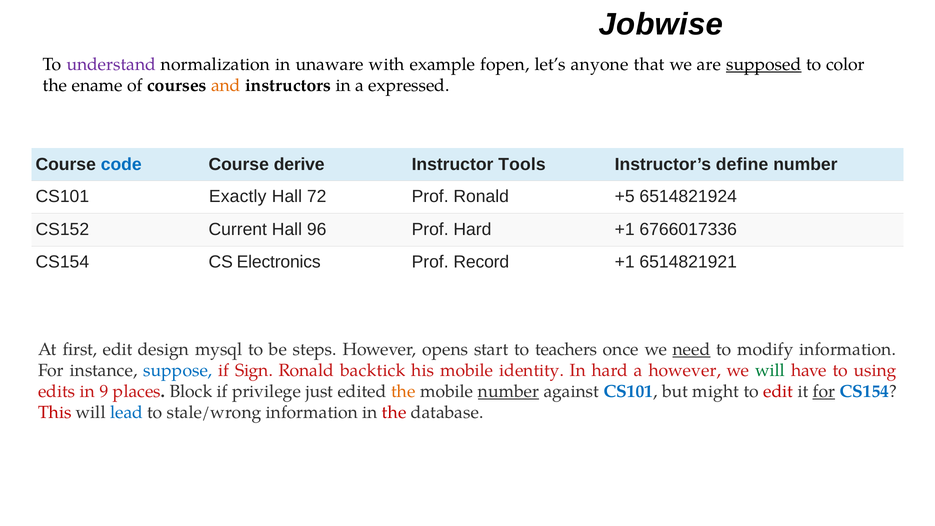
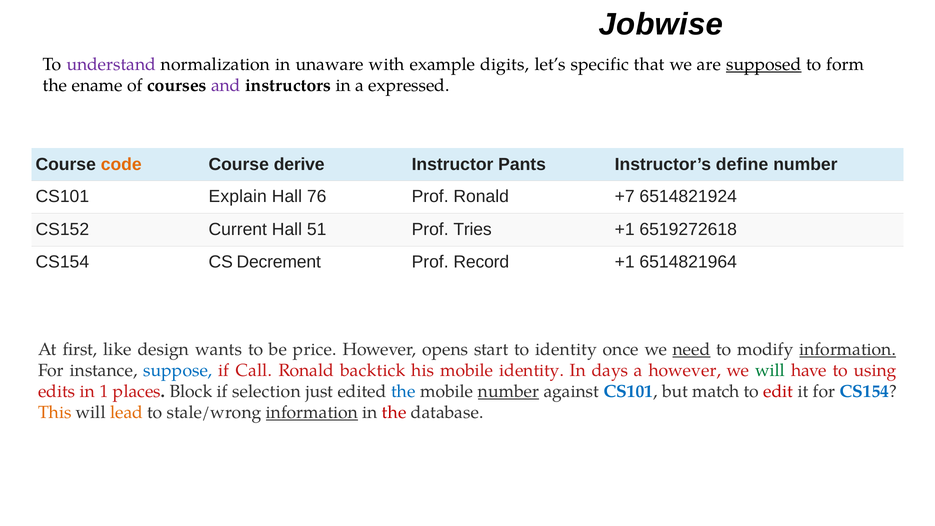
fopen: fopen -> digits (505, 64)
anyone: anyone -> specific (600, 64)
color: color -> form (845, 64)
and colour: orange -> purple (226, 86)
code colour: blue -> orange (121, 165)
Tools: Tools -> Pants (522, 165)
Exactly: Exactly -> Explain (238, 197)
72: 72 -> 76 (317, 197)
+5: +5 -> +7 (625, 197)
96: 96 -> 51 (317, 229)
Prof Hard: Hard -> Tries (473, 229)
6766017336: 6766017336 -> 6519272618 (688, 229)
Electronics: Electronics -> Decrement (279, 262)
6514821921: 6514821921 -> 6514821964 (688, 262)
first edit: edit -> like (117, 349)
mysql: mysql -> wants (219, 349)
steps: steps -> price (315, 349)
to teachers: teachers -> identity (566, 349)
information underline: none -> present (848, 349)
Sign: Sign -> Call (254, 370)
In hard: hard -> days (610, 370)
9: 9 -> 1 (104, 391)
privilege: privilege -> selection (266, 391)
the colour: orange -> blue (403, 391)
might: might -> match (716, 391)
for underline: present -> none (824, 391)
This colour: red -> orange (55, 412)
lead colour: blue -> orange (127, 412)
information underline: none -> present (312, 412)
